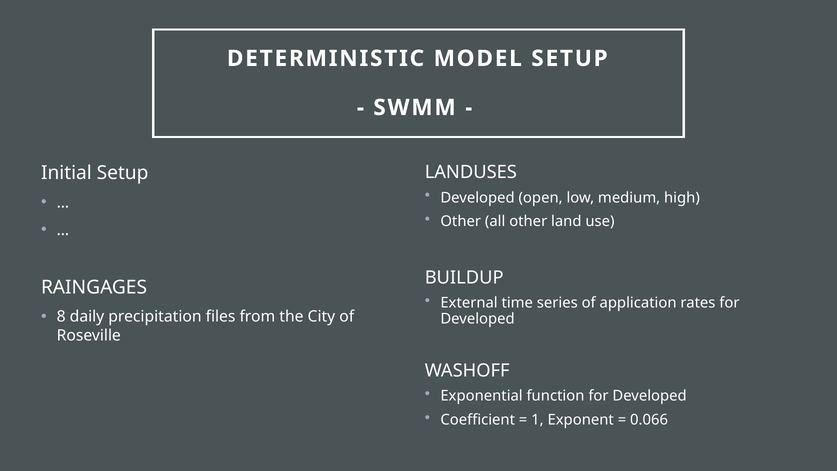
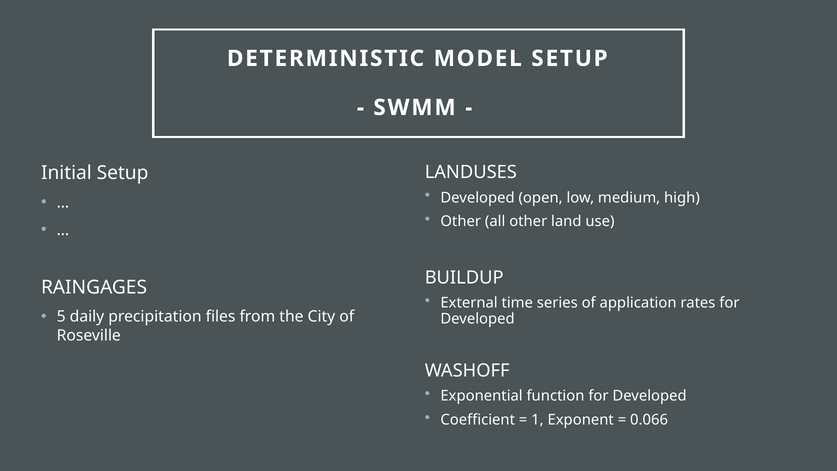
8: 8 -> 5 (61, 317)
